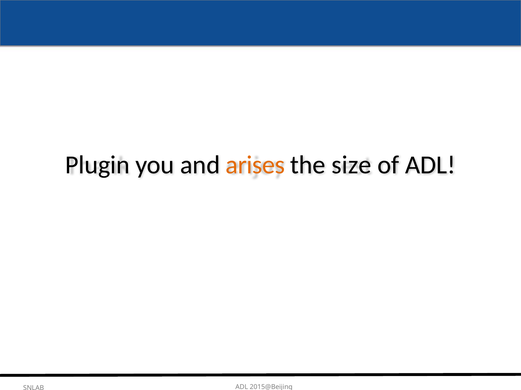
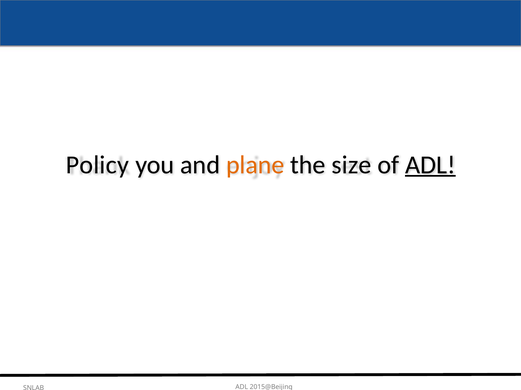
Plugin: Plugin -> Policy (97, 165)
arises: arises -> plane (255, 165)
ADL underline: none -> present (430, 165)
